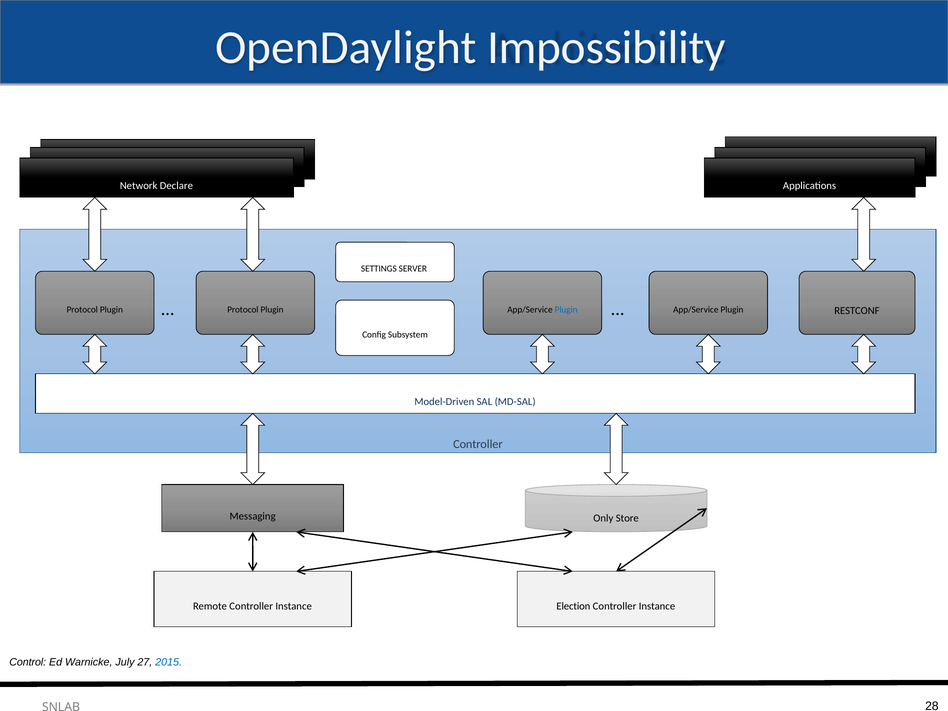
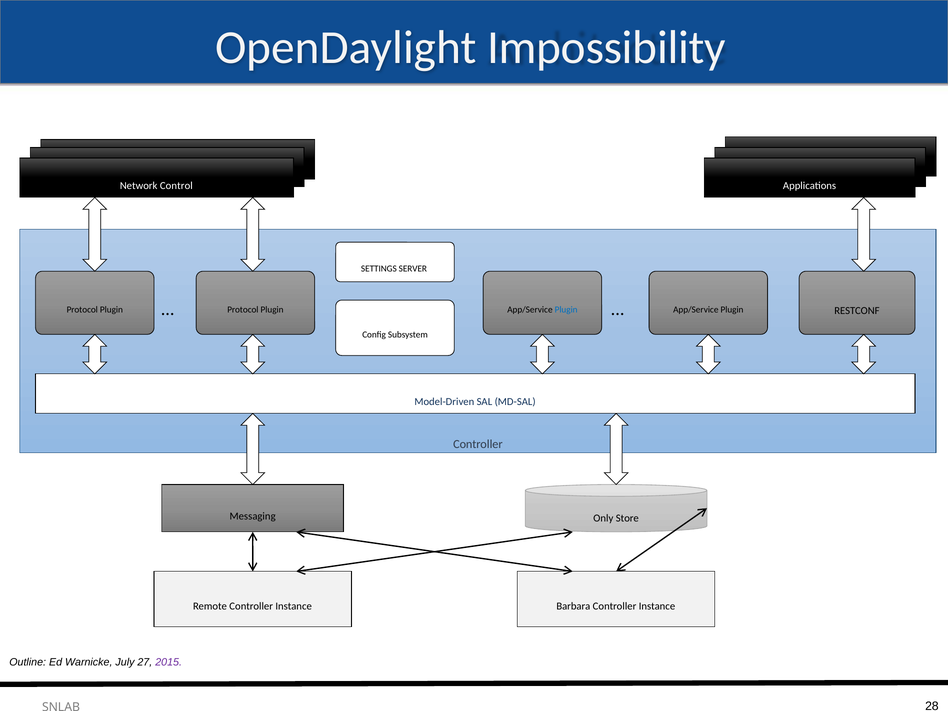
Declare: Declare -> Control (176, 186)
Election: Election -> Barbara (573, 606)
Control: Control -> Outline (28, 662)
2015 colour: blue -> purple (169, 662)
